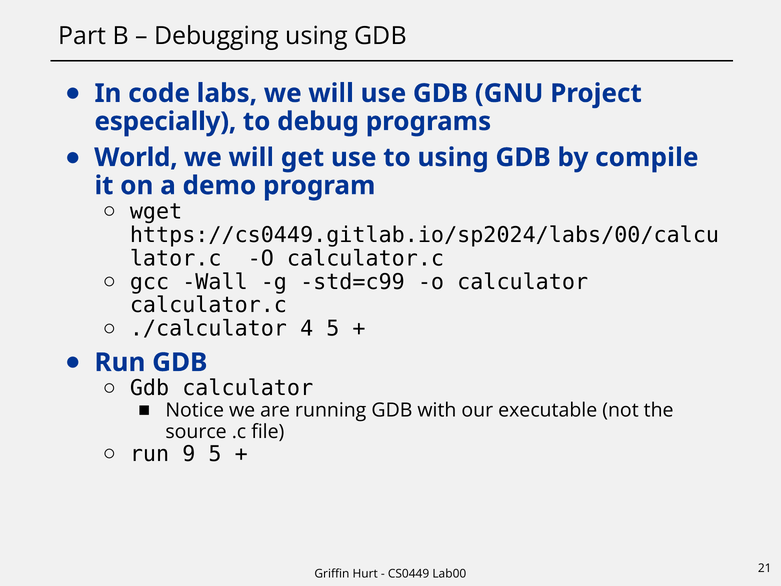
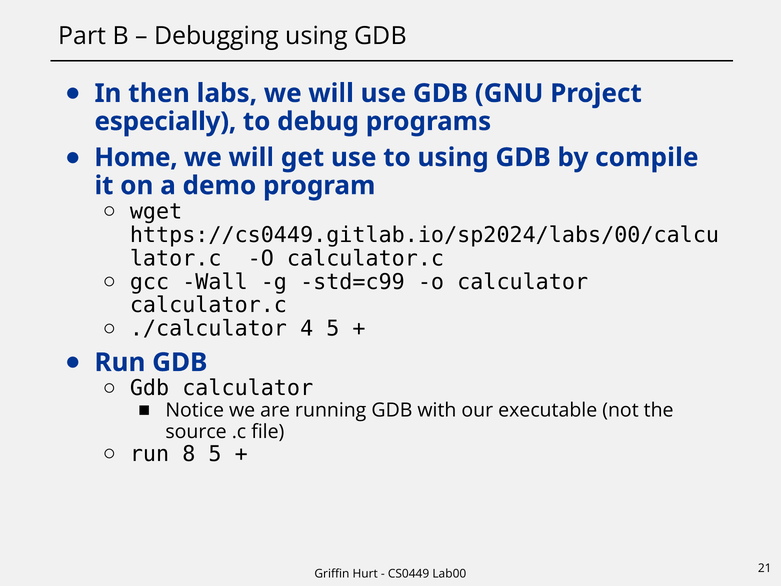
code: code -> then (159, 93)
World: World -> Home (136, 157)
9: 9 -> 8 (189, 454)
